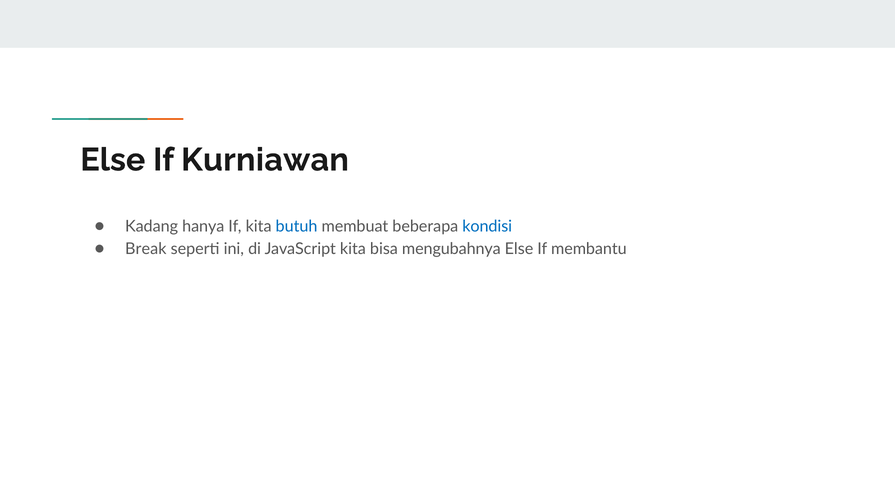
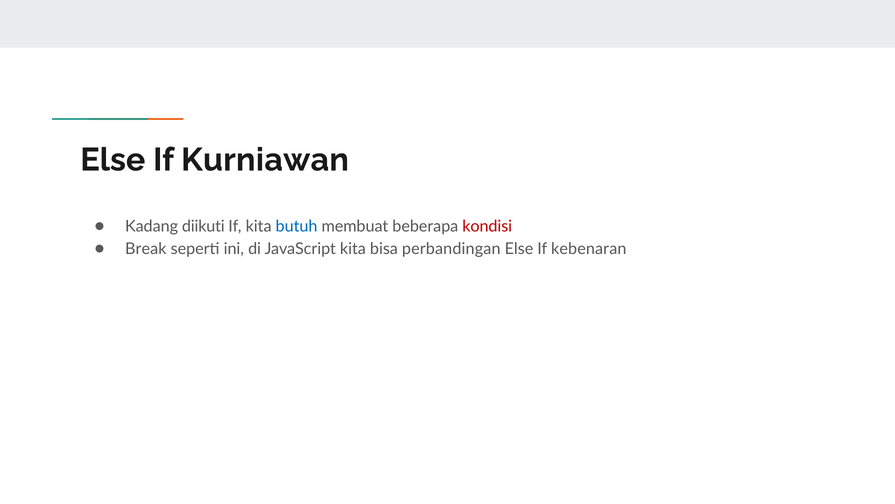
hanya: hanya -> diikuti (203, 226)
kondisi colour: blue -> red (487, 226)
mengubahnya: mengubahnya -> perbandingan (451, 248)
membantu: membantu -> kebenaran (589, 248)
